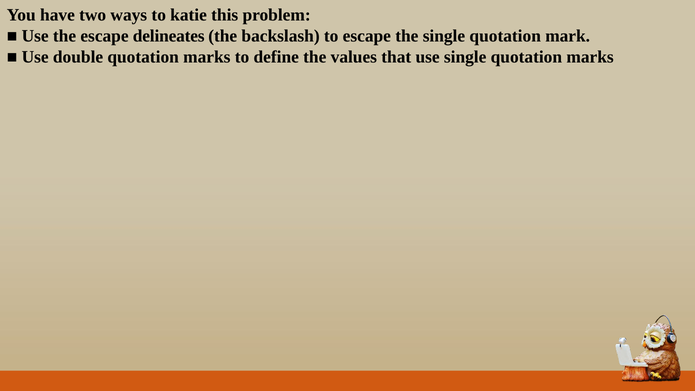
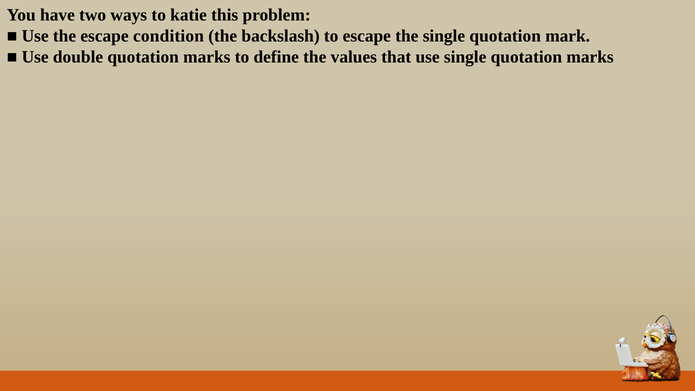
delineates: delineates -> condition (169, 36)
